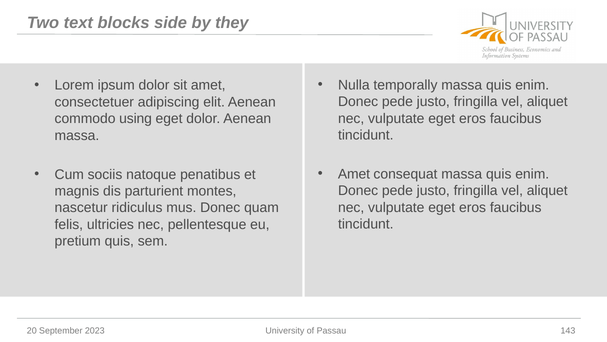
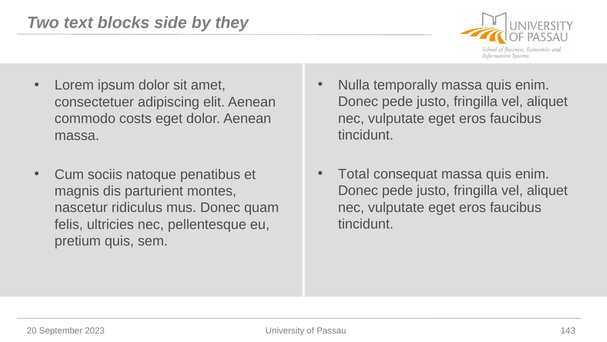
using: using -> costs (136, 119)
Amet: Amet -> Total (354, 174)
